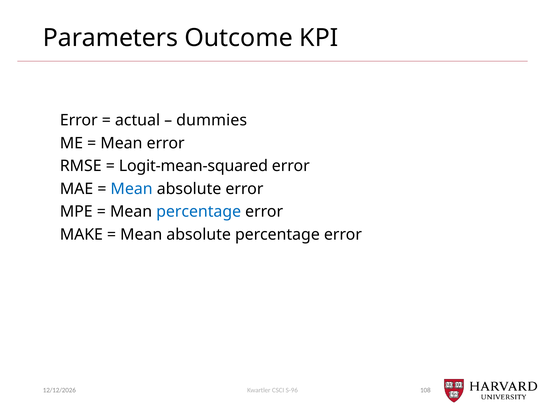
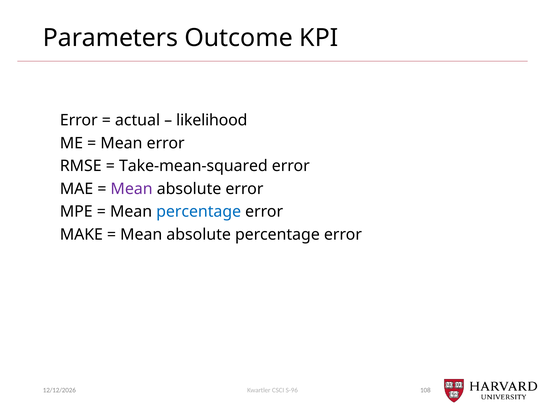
dummies: dummies -> likelihood (212, 120)
Logit-mean-squared: Logit-mean-squared -> Take-mean-squared (193, 166)
Mean colour: blue -> purple (132, 189)
